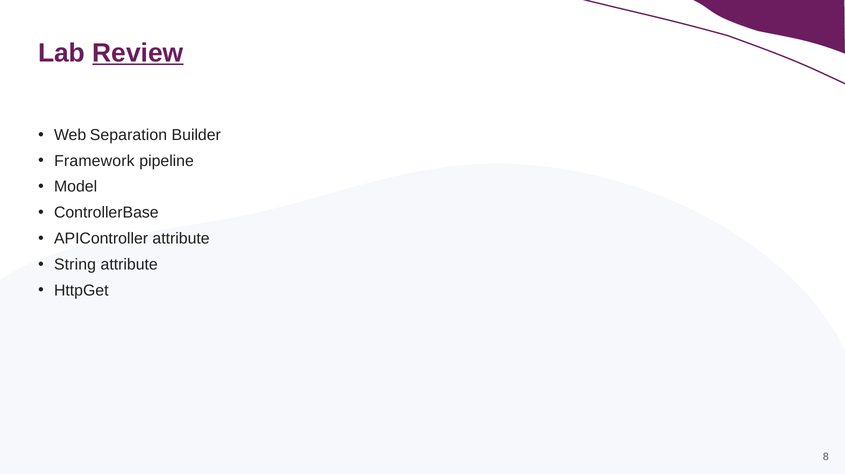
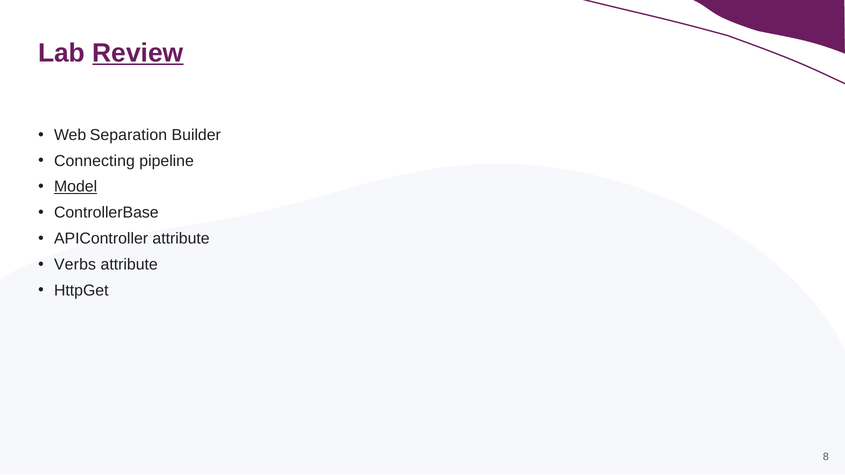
Framework: Framework -> Connecting (94, 161)
Model underline: none -> present (76, 187)
String: String -> Verbs (75, 265)
